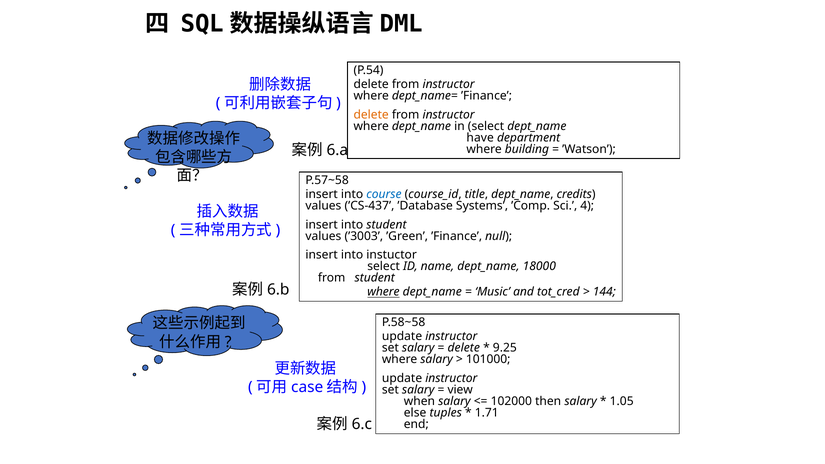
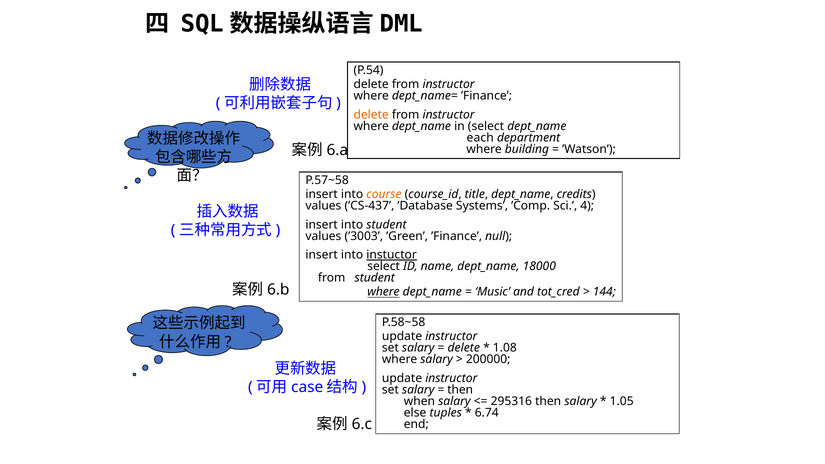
have: have -> each (480, 138)
course colour: blue -> orange (384, 194)
instuctor underline: none -> present (392, 255)
9.25: 9.25 -> 1.08 (505, 348)
101000: 101000 -> 200000 (488, 359)
view: view -> then (460, 390)
102000: 102000 -> 295316 (511, 401)
1.71: 1.71 -> 6.74 (487, 413)
